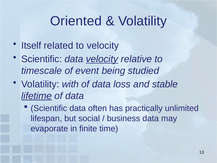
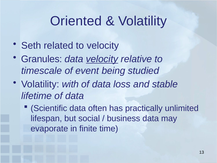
Itself: Itself -> Seth (31, 46)
Scientific: Scientific -> Granules (42, 59)
lifetime underline: present -> none (37, 96)
